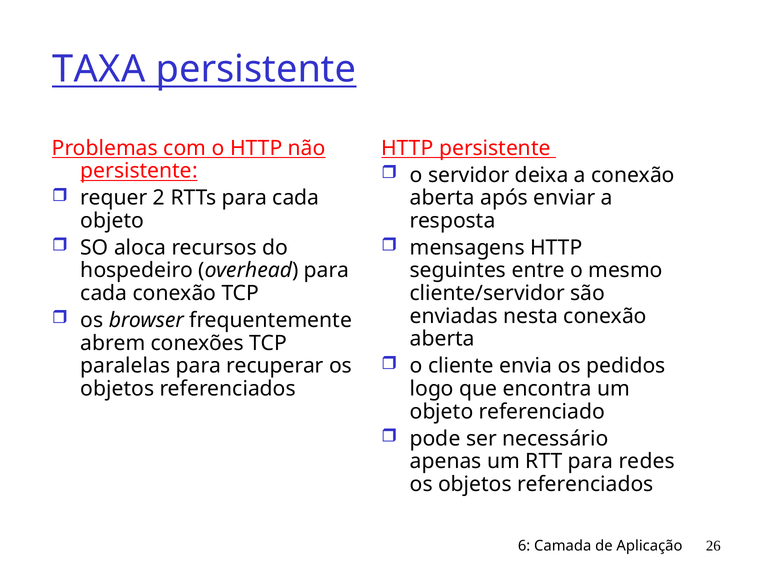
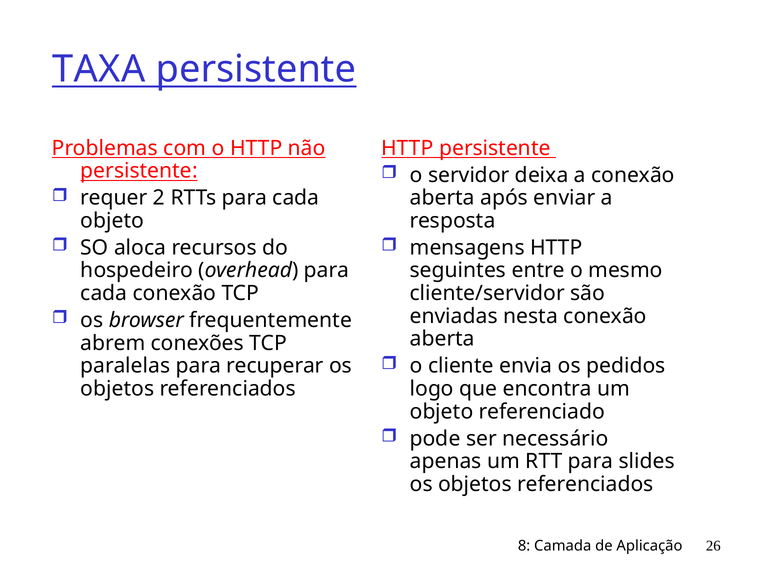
redes: redes -> slides (647, 461)
6: 6 -> 8 (524, 546)
